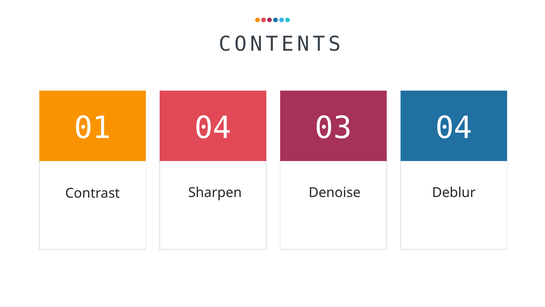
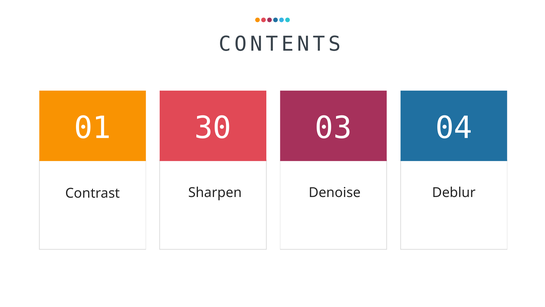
01 04: 04 -> 30 (213, 128)
